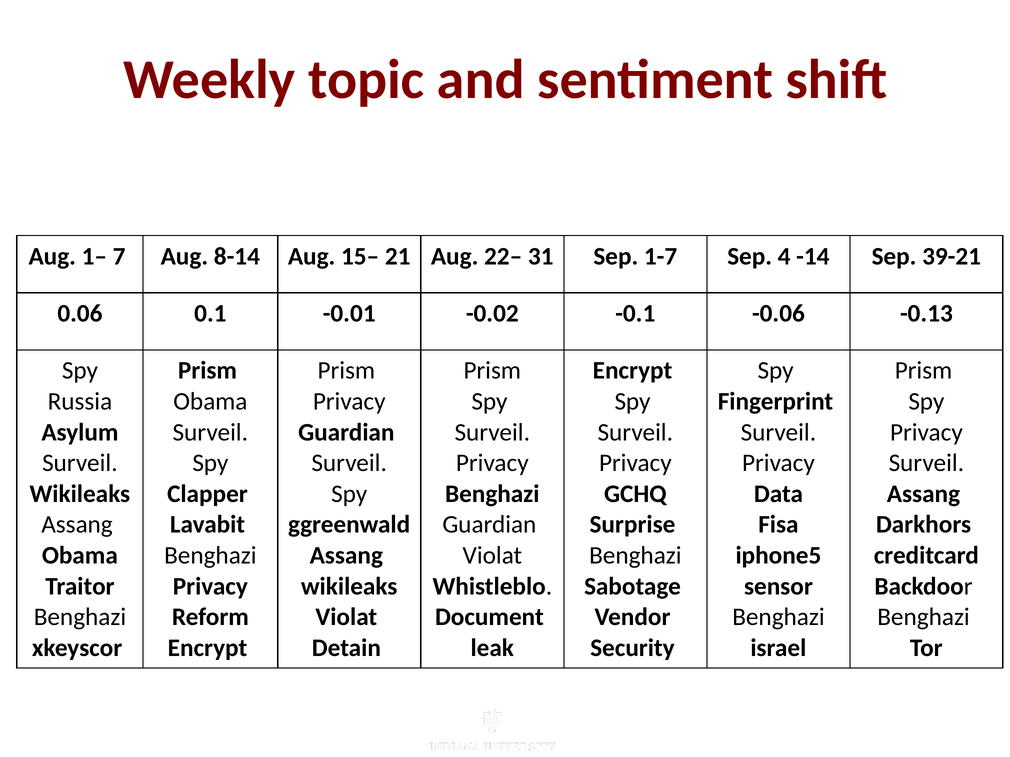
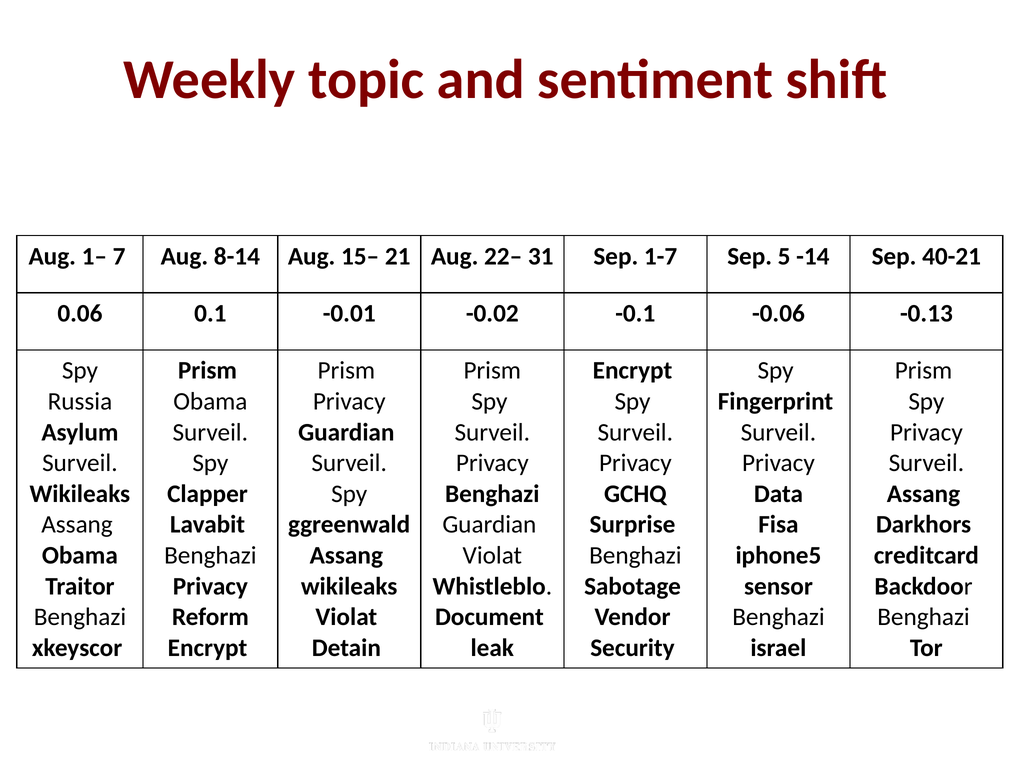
4: 4 -> 5 (784, 256)
39-21: 39-21 -> 40-21 (952, 256)
